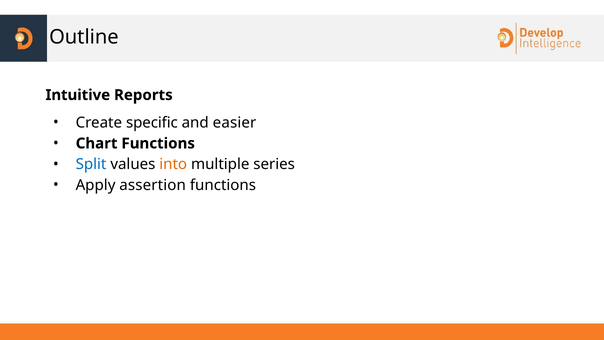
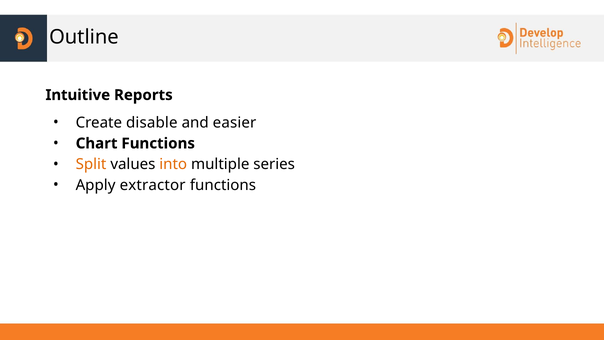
specific: specific -> disable (152, 122)
Split colour: blue -> orange (91, 164)
assertion: assertion -> extractor (153, 185)
